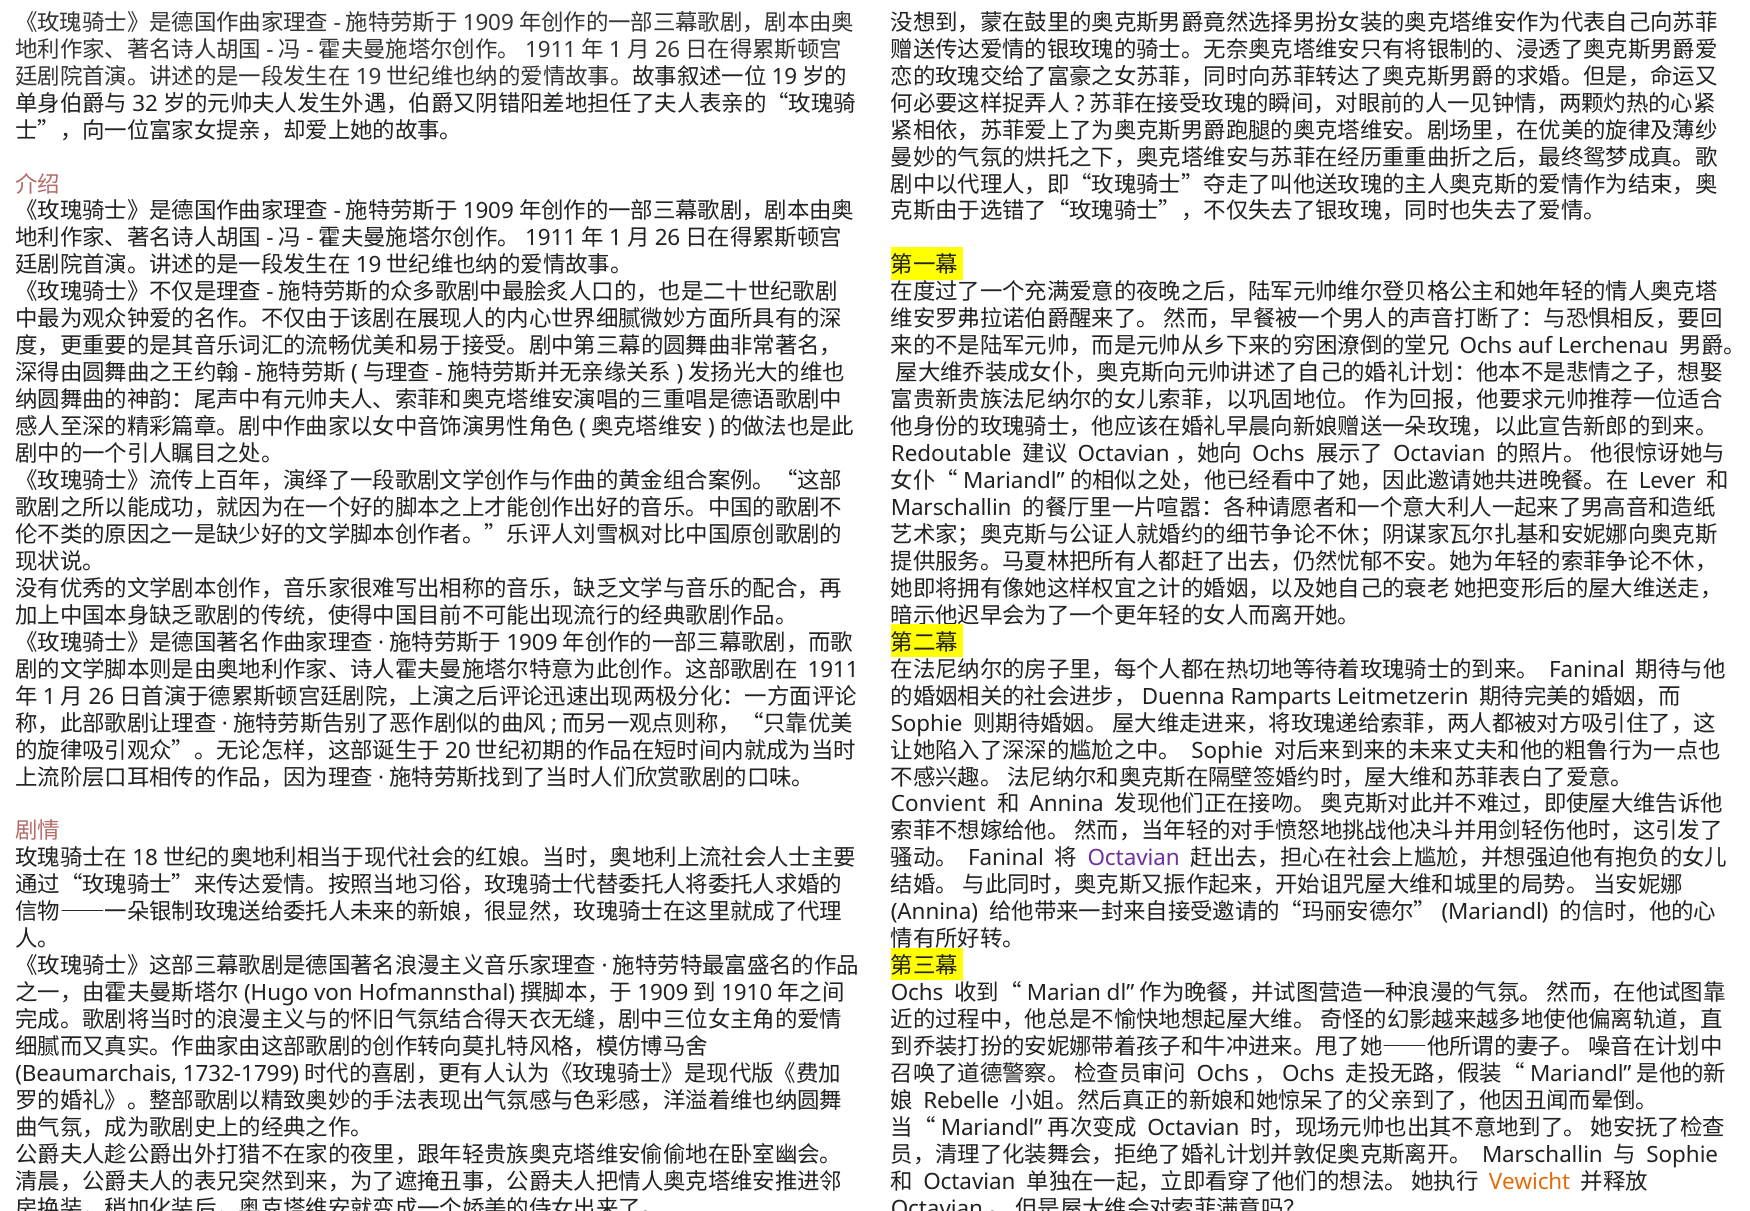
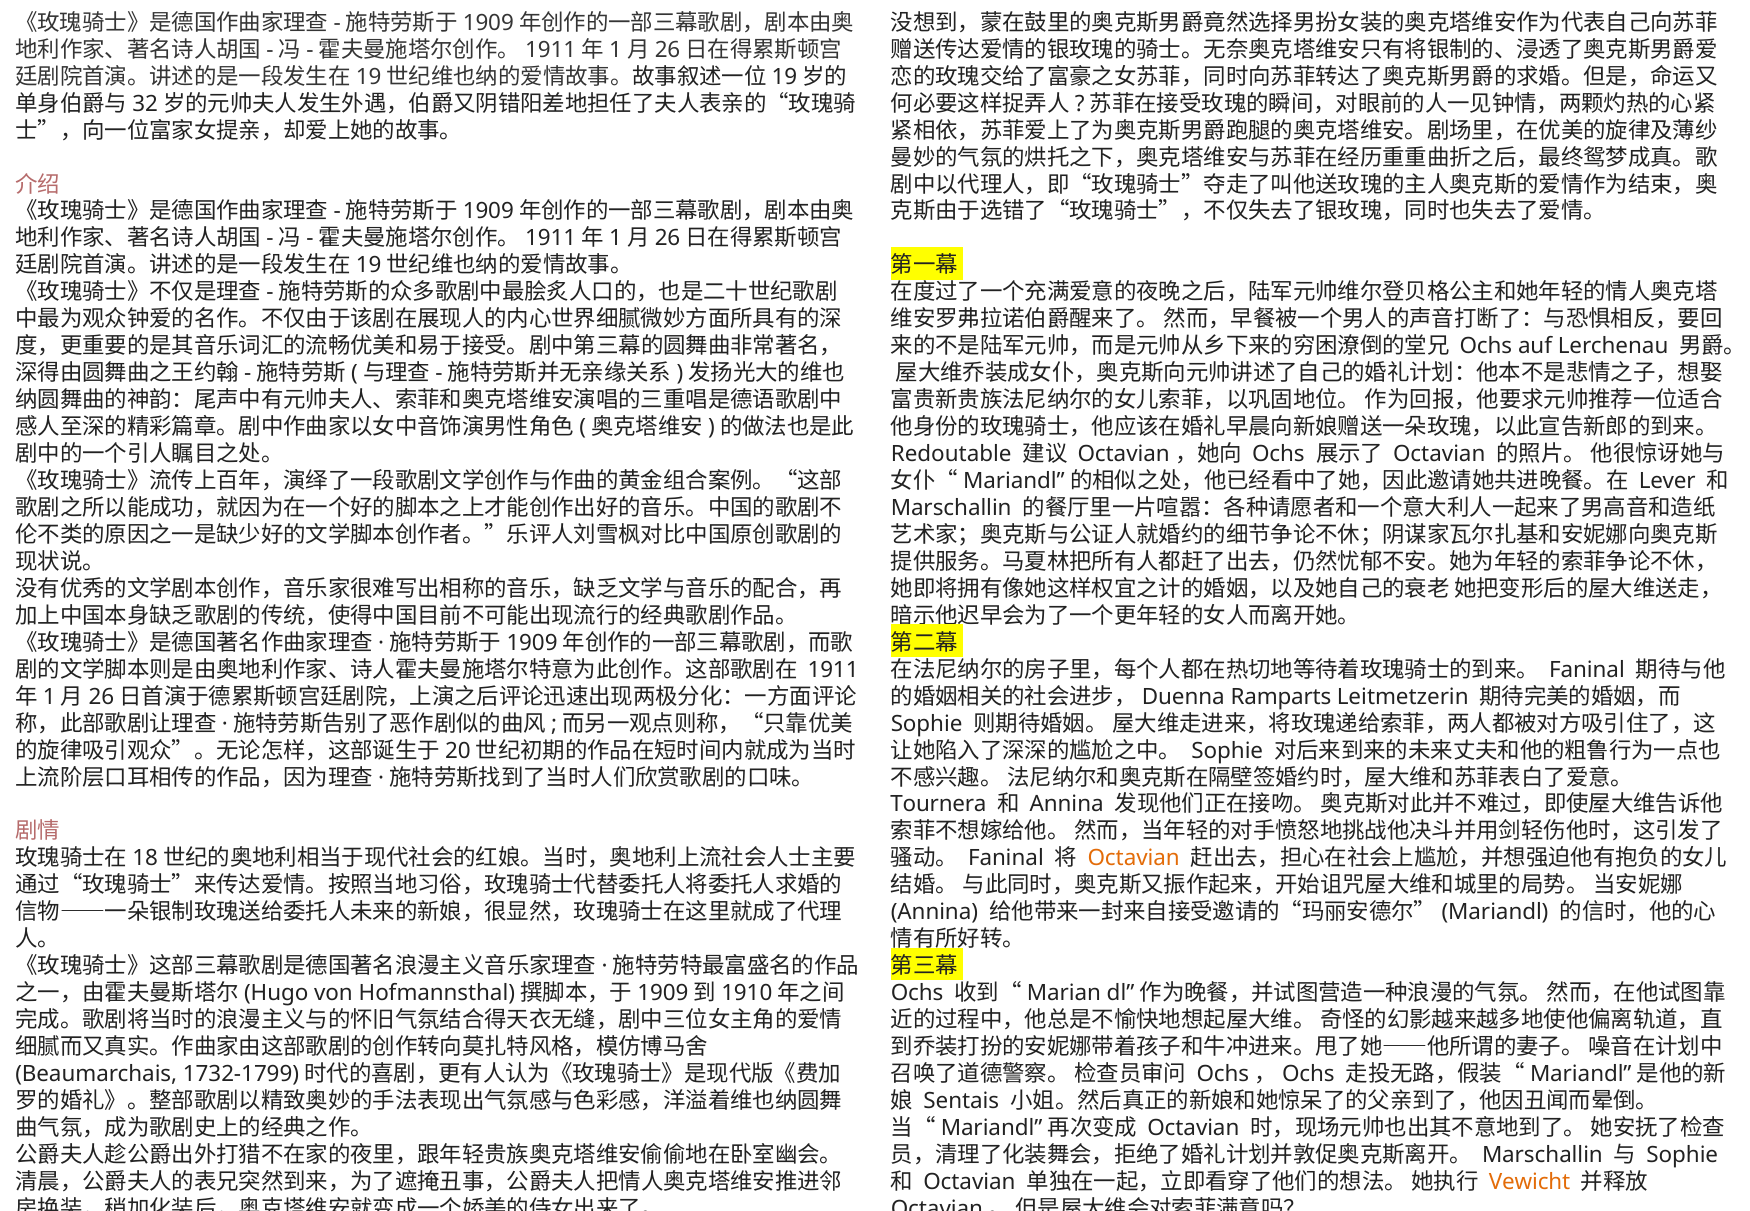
Convient: Convient -> Tournera (938, 805)
Octavian colour: purple -> orange (1134, 859)
Rebelle: Rebelle -> Sentais (961, 1102)
